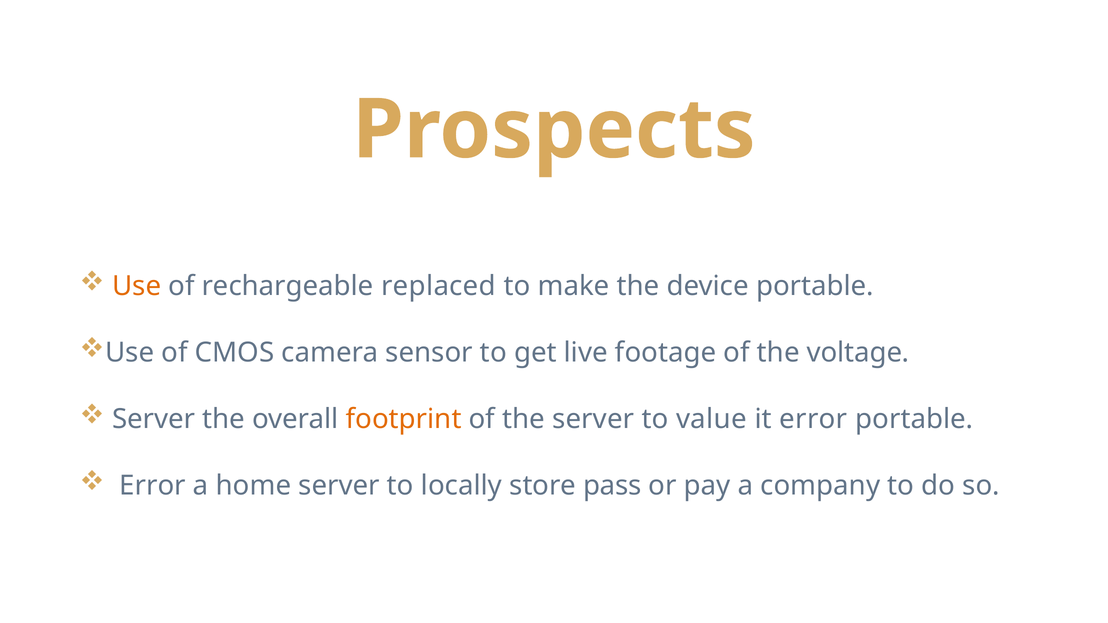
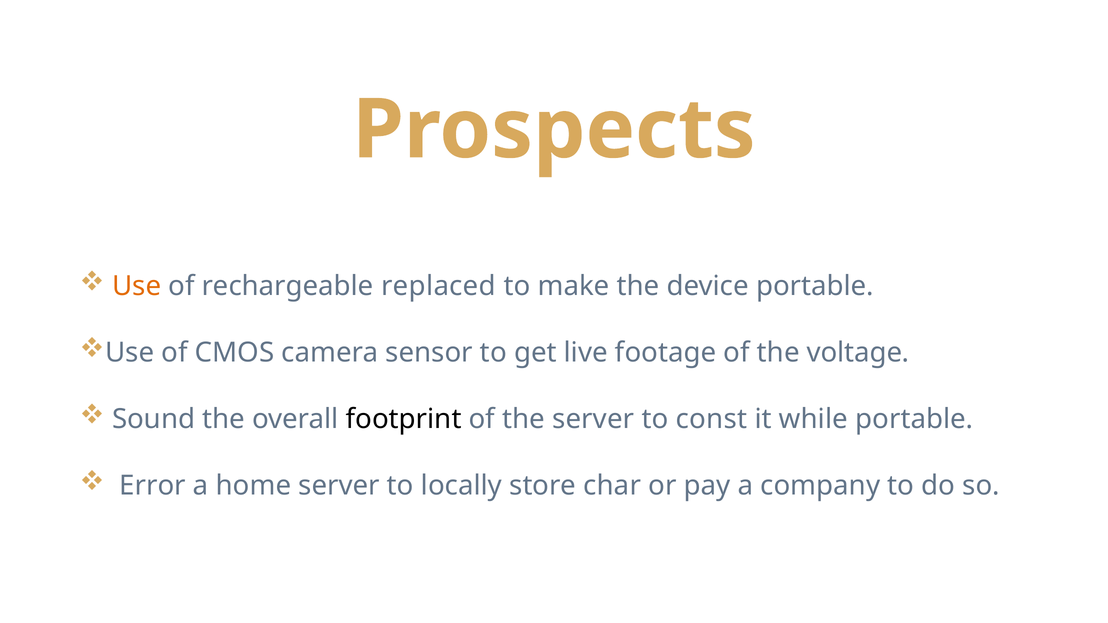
Server: Server -> Sound (154, 419)
footprint colour: orange -> black (404, 419)
value: value -> const (711, 419)
it error: error -> while (813, 419)
pass: pass -> char (612, 486)
